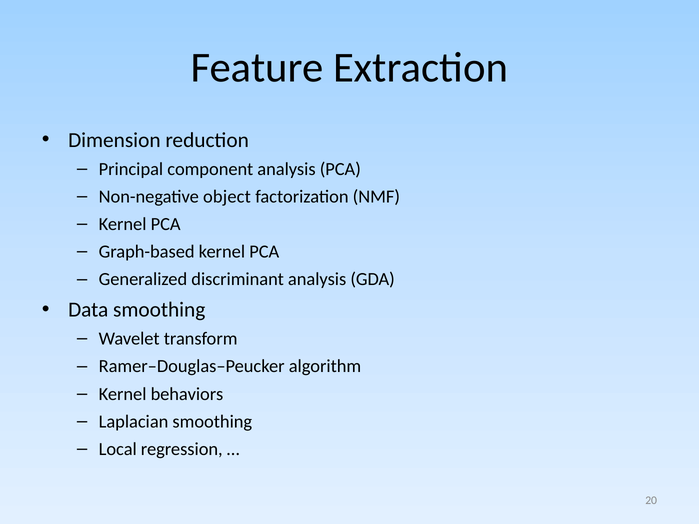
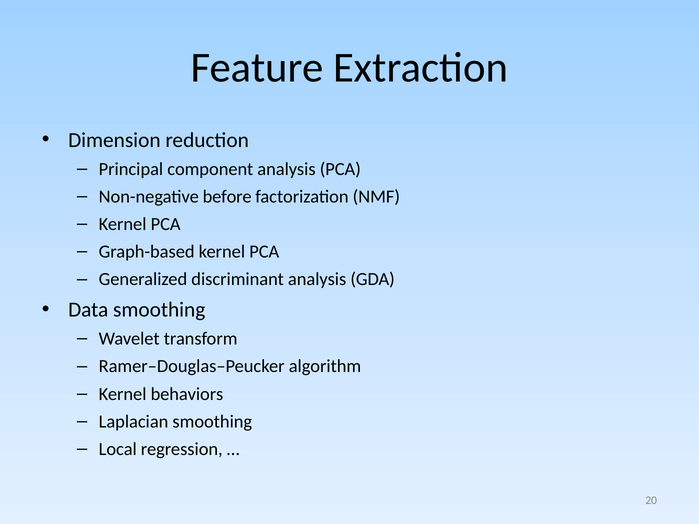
object: object -> before (227, 197)
